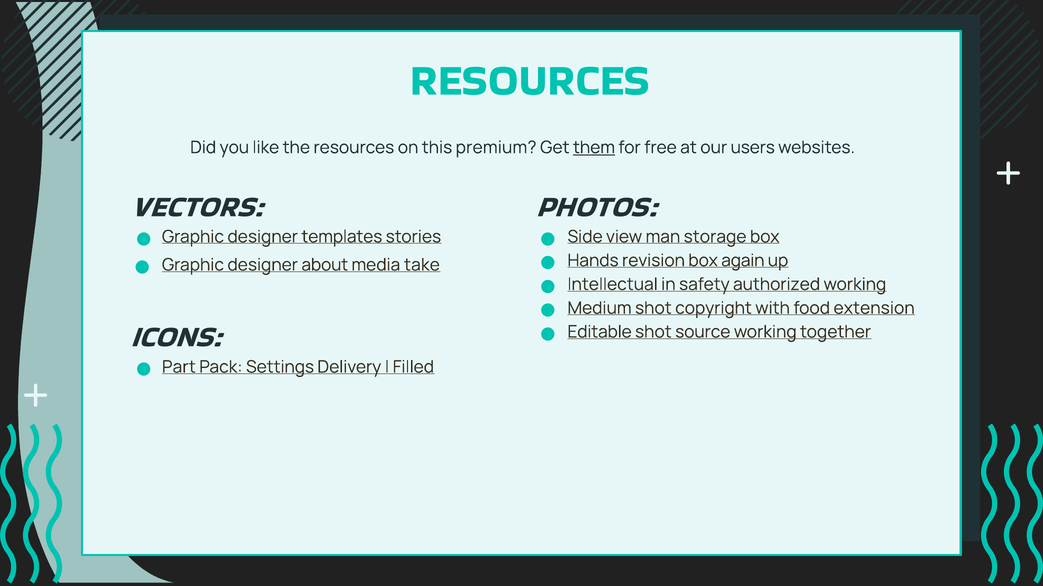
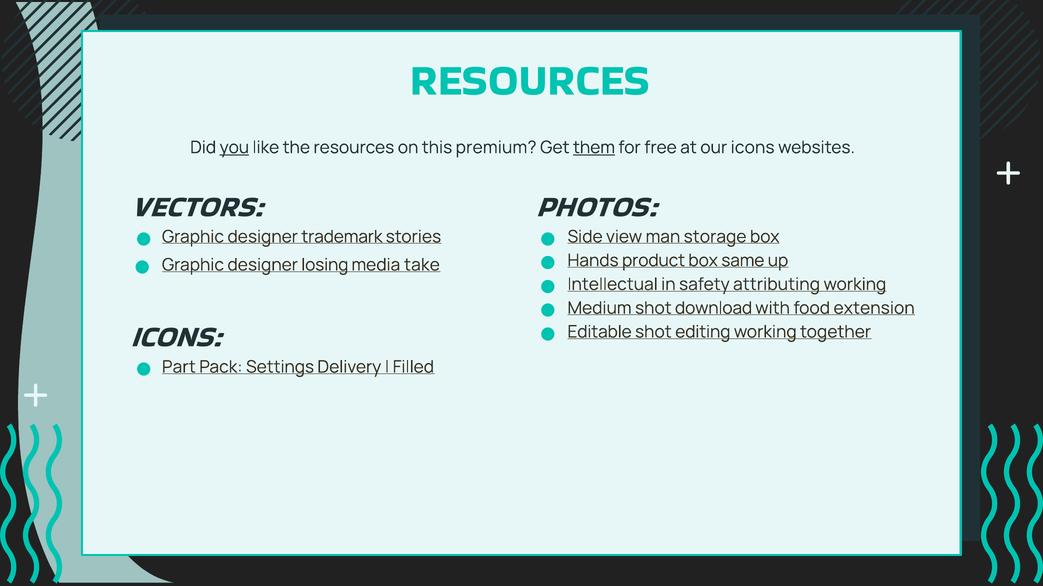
you underline: none -> present (234, 148)
our users: users -> icons (753, 148)
templates: templates -> trademark (342, 237)
revision: revision -> product (654, 261)
again: again -> same (743, 261)
about: about -> losing (325, 265)
authorized: authorized -> attributing (777, 285)
copyright: copyright -> download (714, 308)
source: source -> editing (703, 332)
